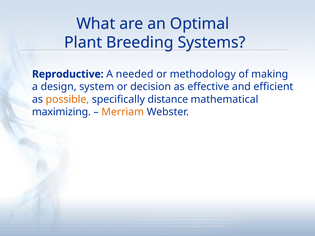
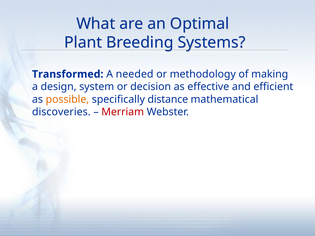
Reproductive: Reproductive -> Transformed (68, 74)
maximizing: maximizing -> discoveries (61, 112)
Merriam colour: orange -> red (123, 112)
